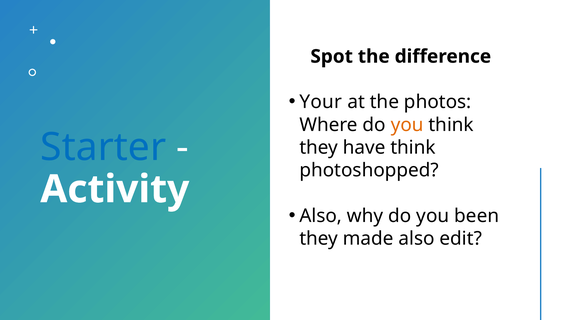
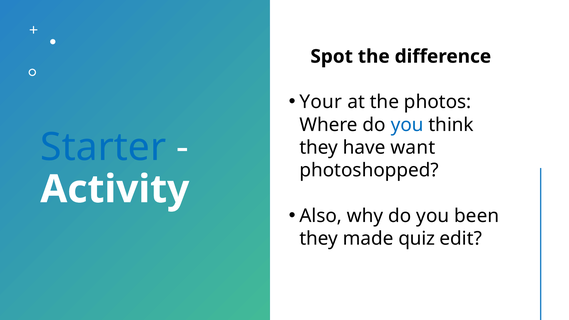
you colour: orange -> blue (407, 125)
have think: think -> want (413, 148)
made also: also -> quiz (417, 239)
